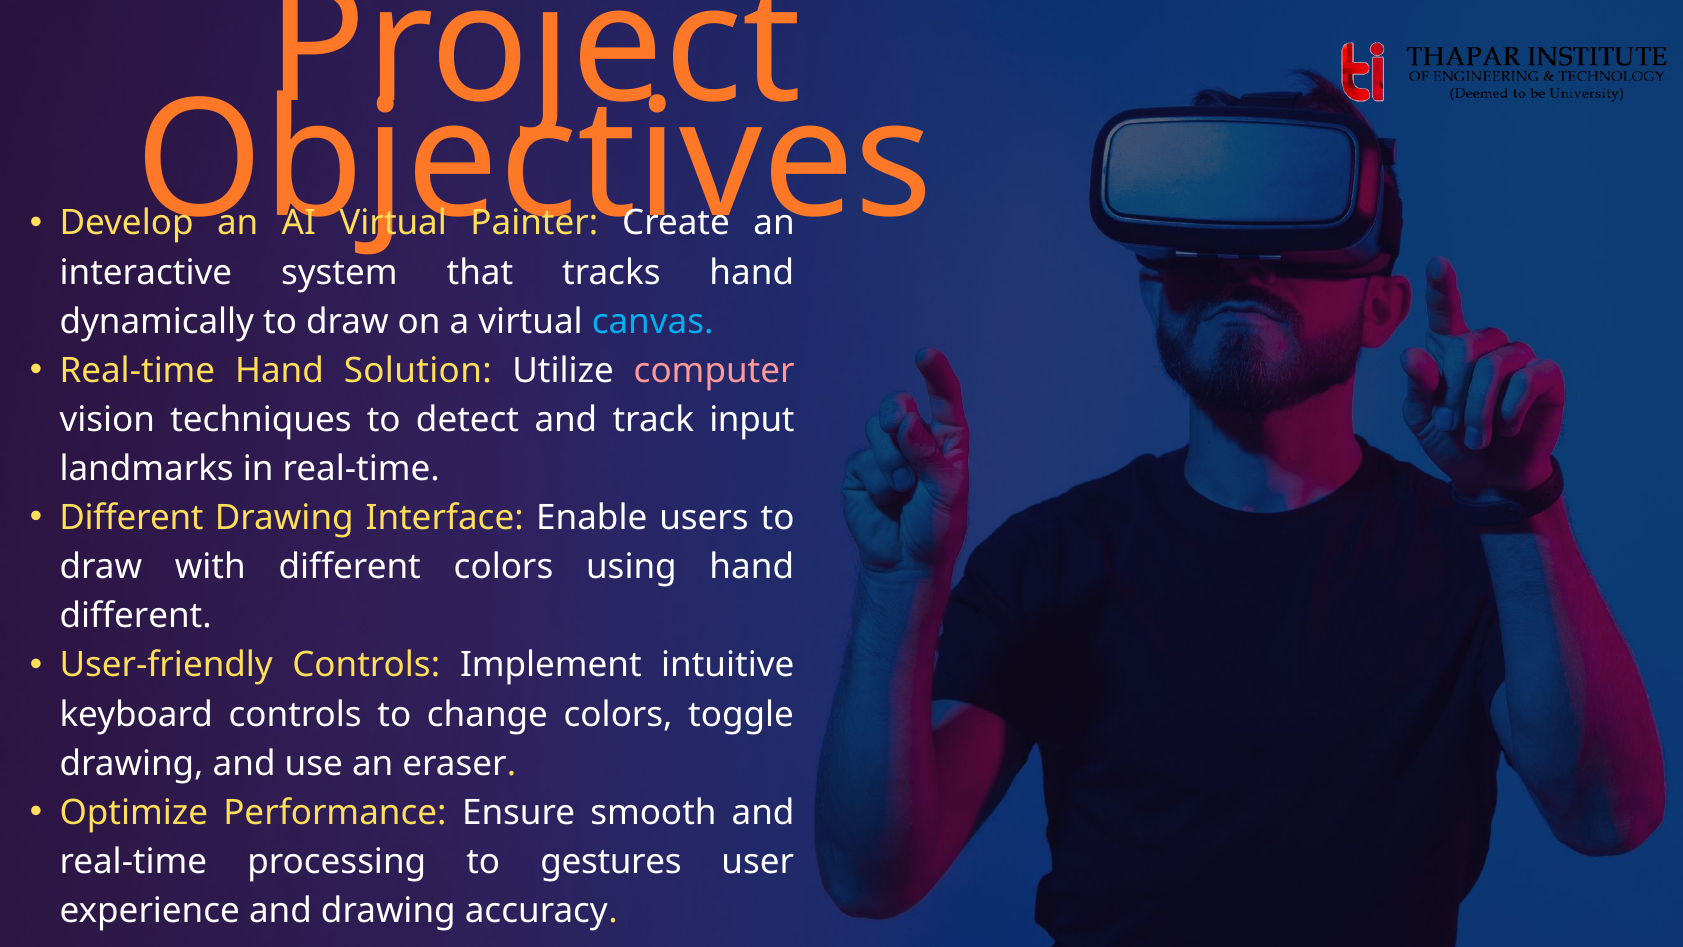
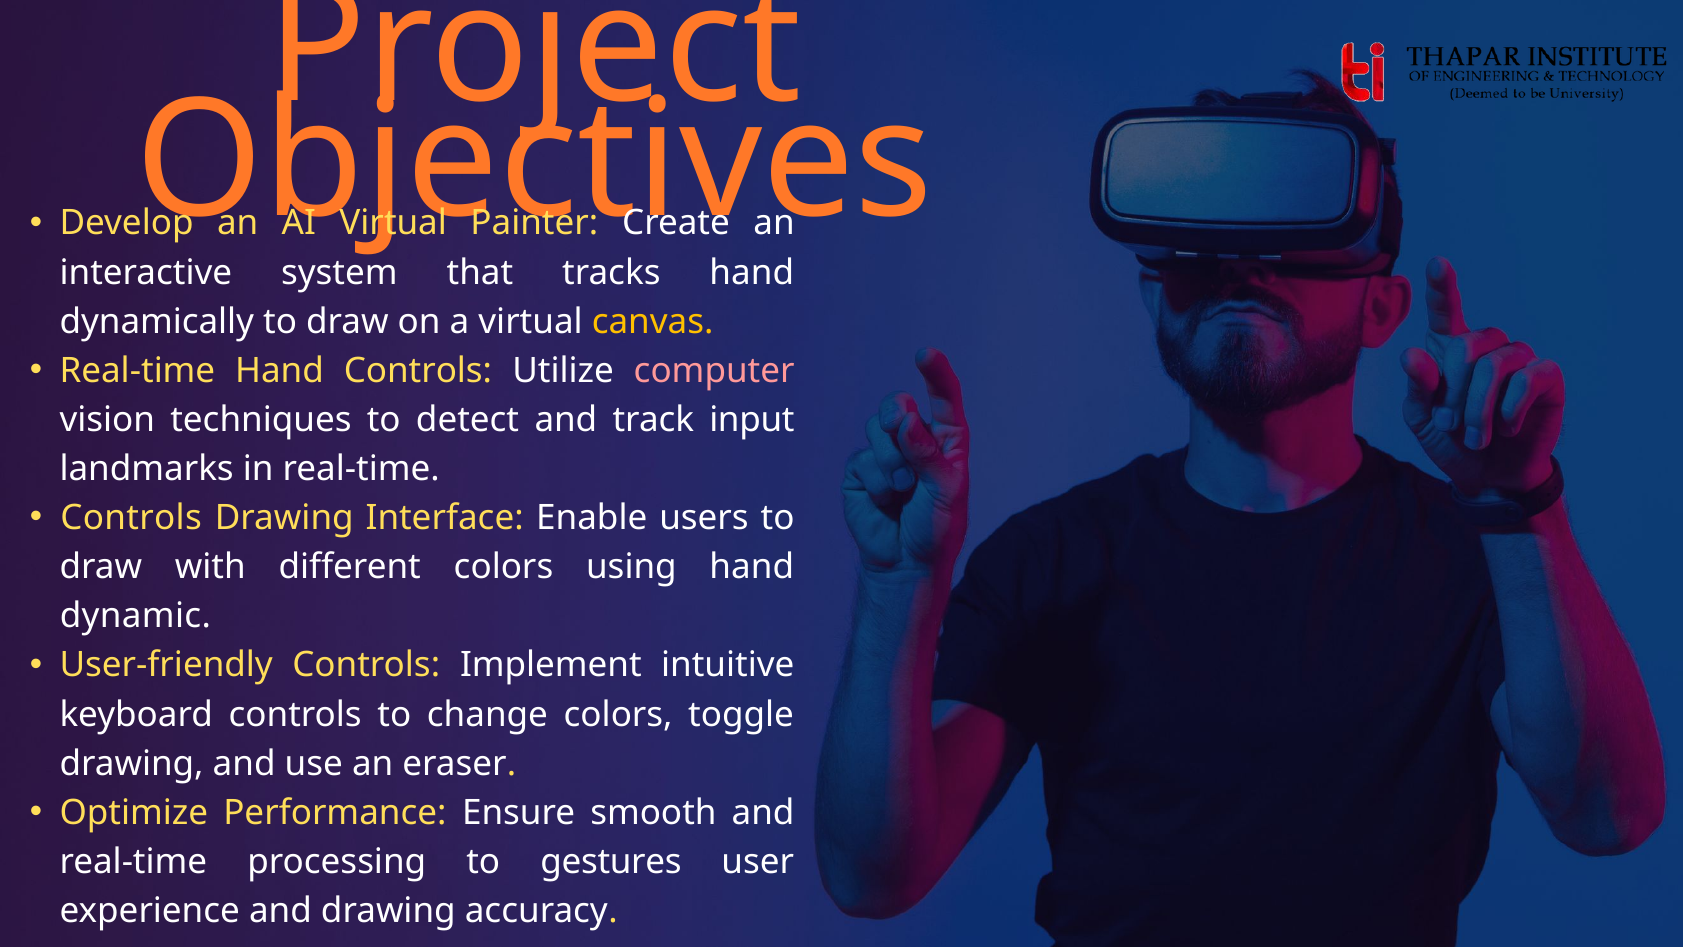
canvas colour: light blue -> yellow (653, 321)
Hand Solution: Solution -> Controls (418, 371)
Different: Different -> Controls (131, 518)
different: different -> dynamic (135, 616)
